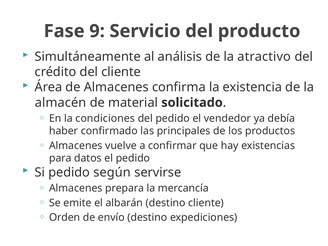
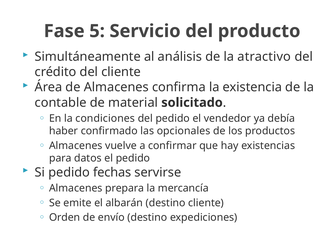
9: 9 -> 5 (97, 31)
almacén: almacén -> contable (61, 103)
principales: principales -> opcionales (184, 131)
según: según -> fechas (112, 172)
